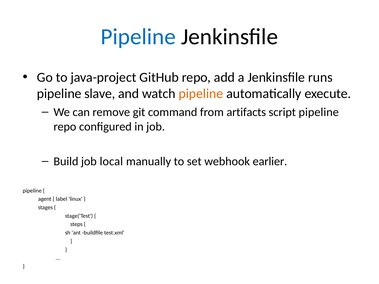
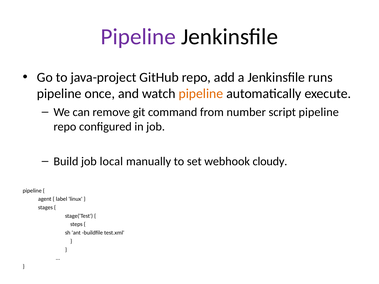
Pipeline colour: blue -> purple (138, 37)
slave: slave -> once (100, 94)
artifacts: artifacts -> number (246, 112)
earlier: earlier -> cloudy (270, 162)
